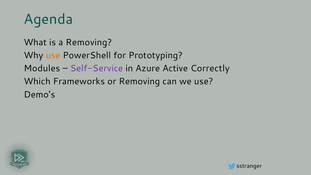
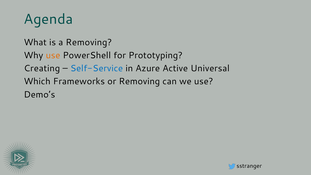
Modules: Modules -> Creating (42, 68)
Self-Service colour: purple -> blue (97, 68)
Correctly: Correctly -> Universal (210, 68)
